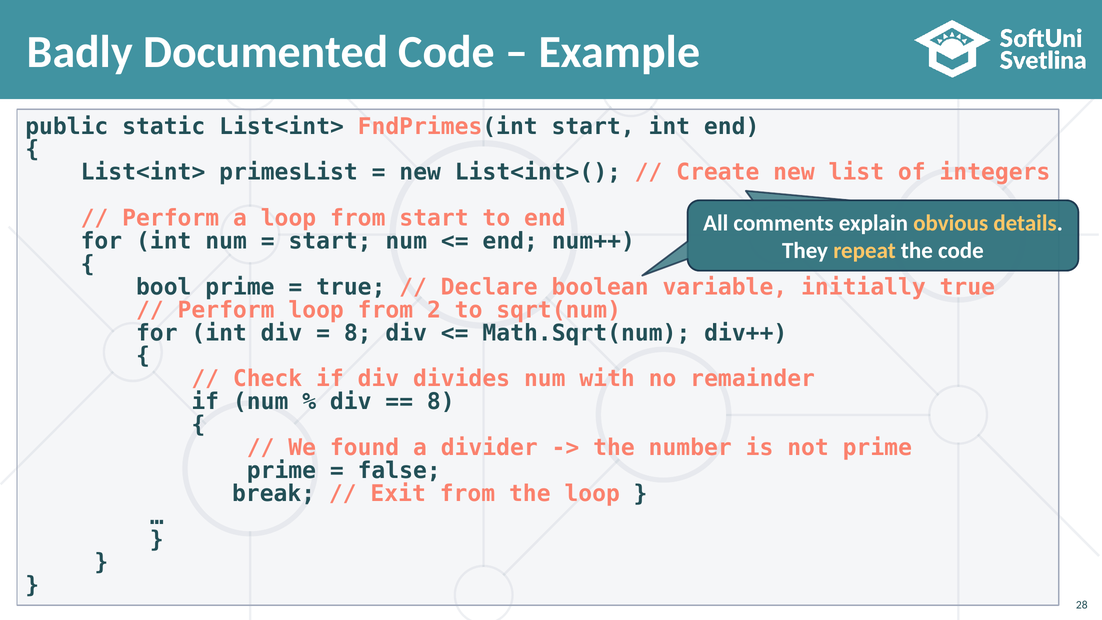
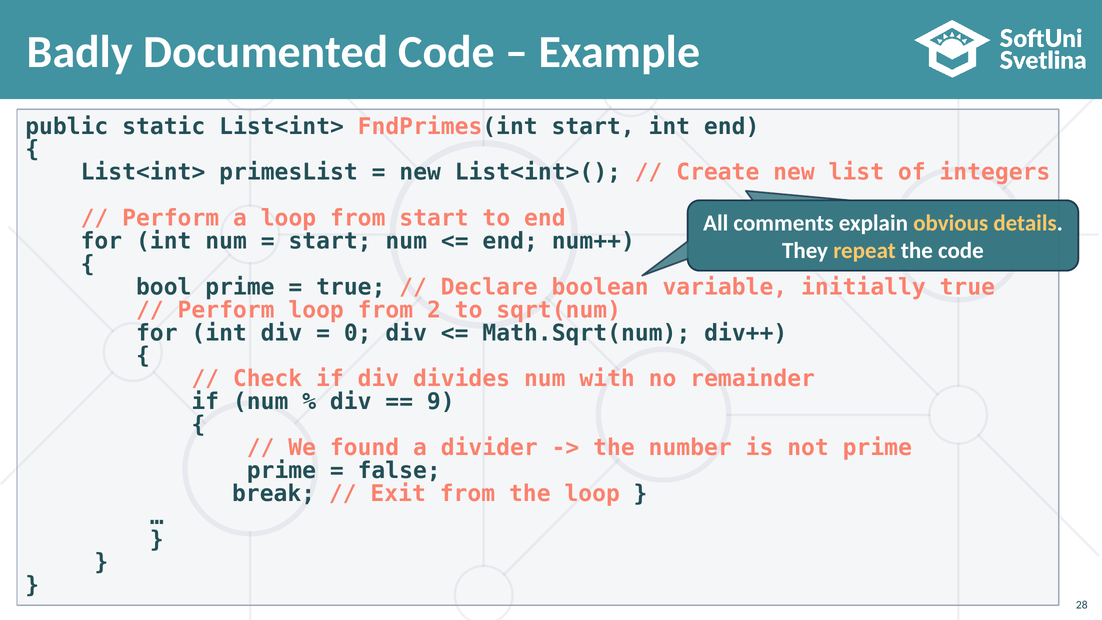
8: 8 -> 0 (358, 333)
8: 8 -> 9 (441, 402)
